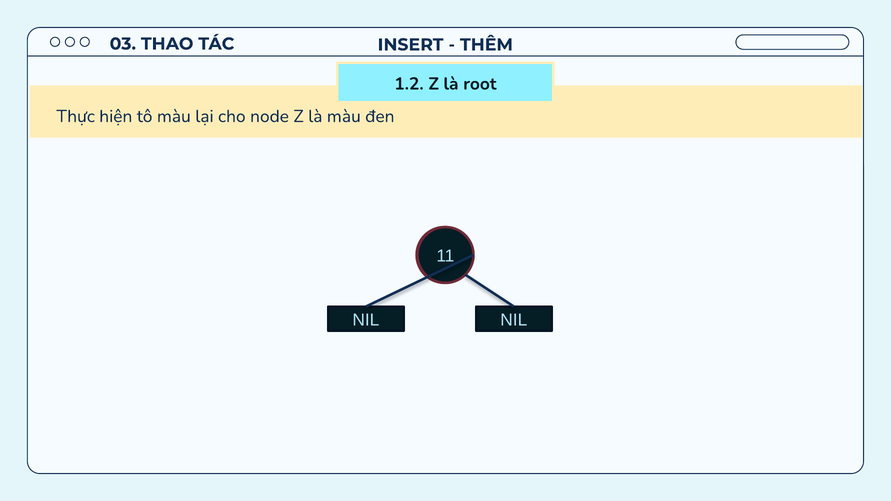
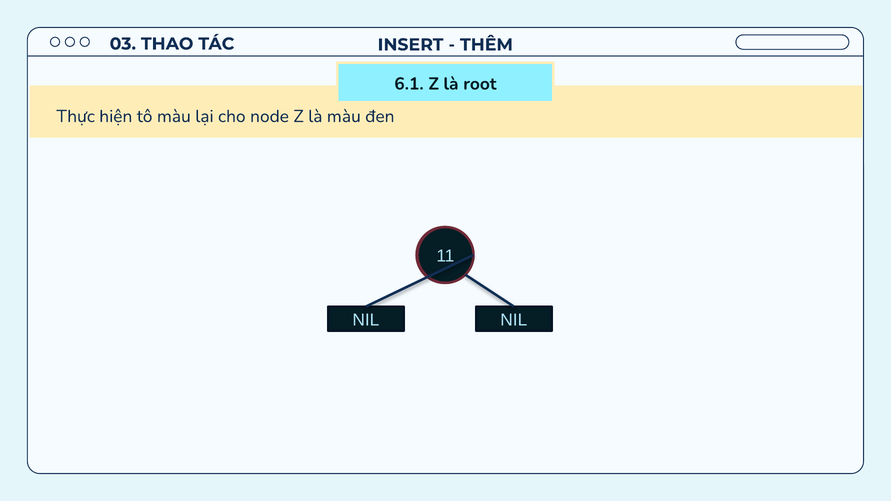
1.2: 1.2 -> 6.1 (409, 84)
